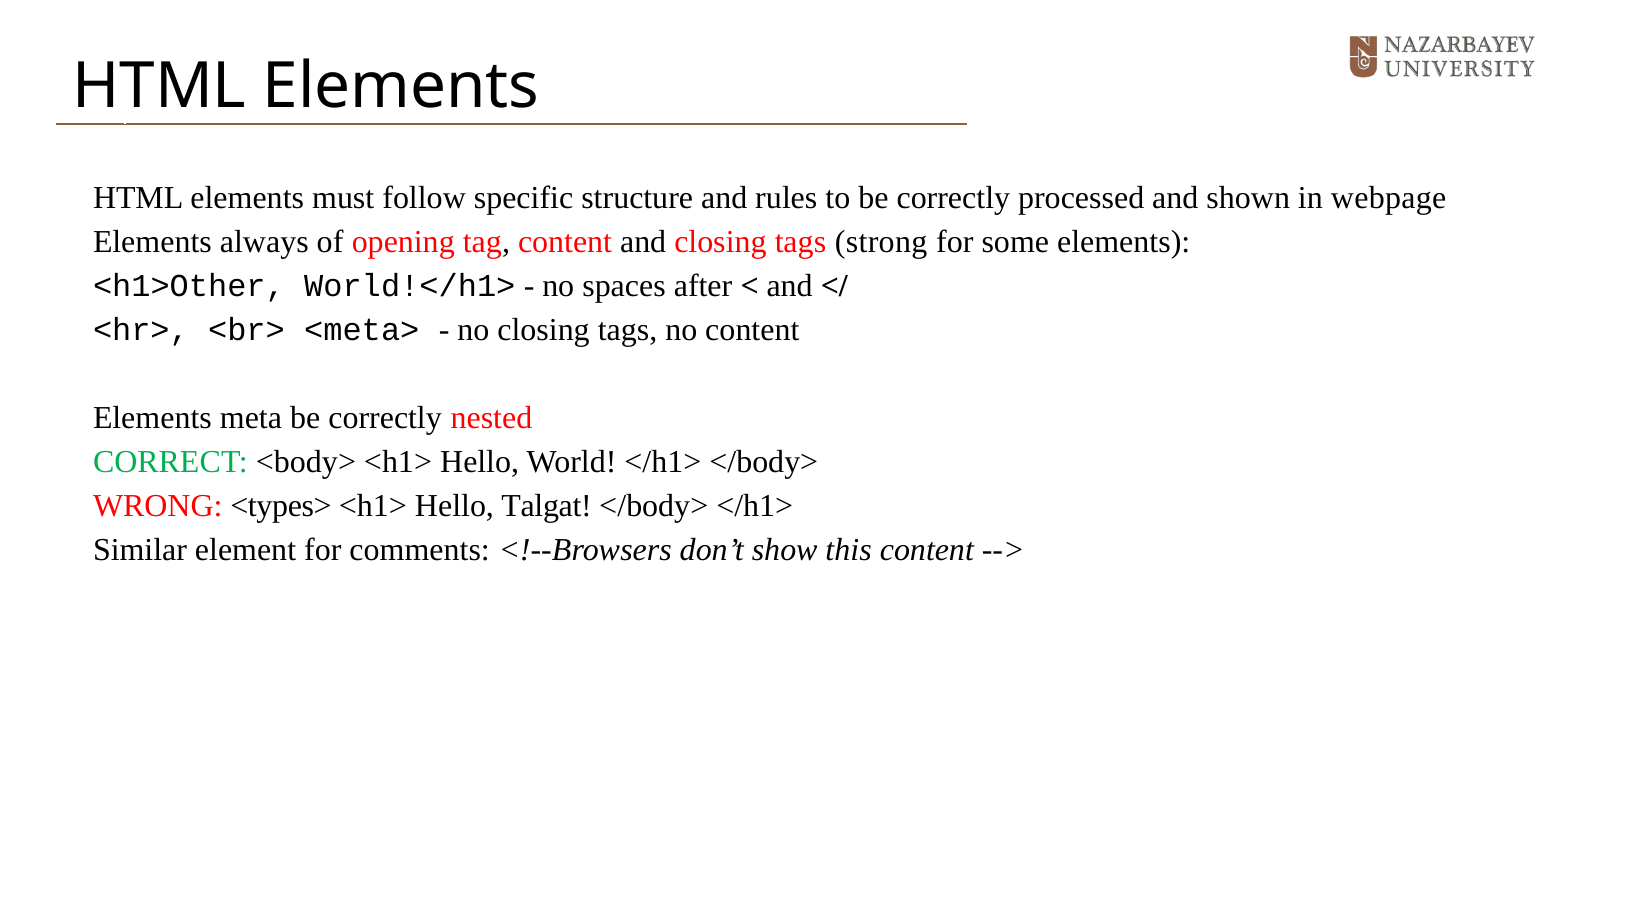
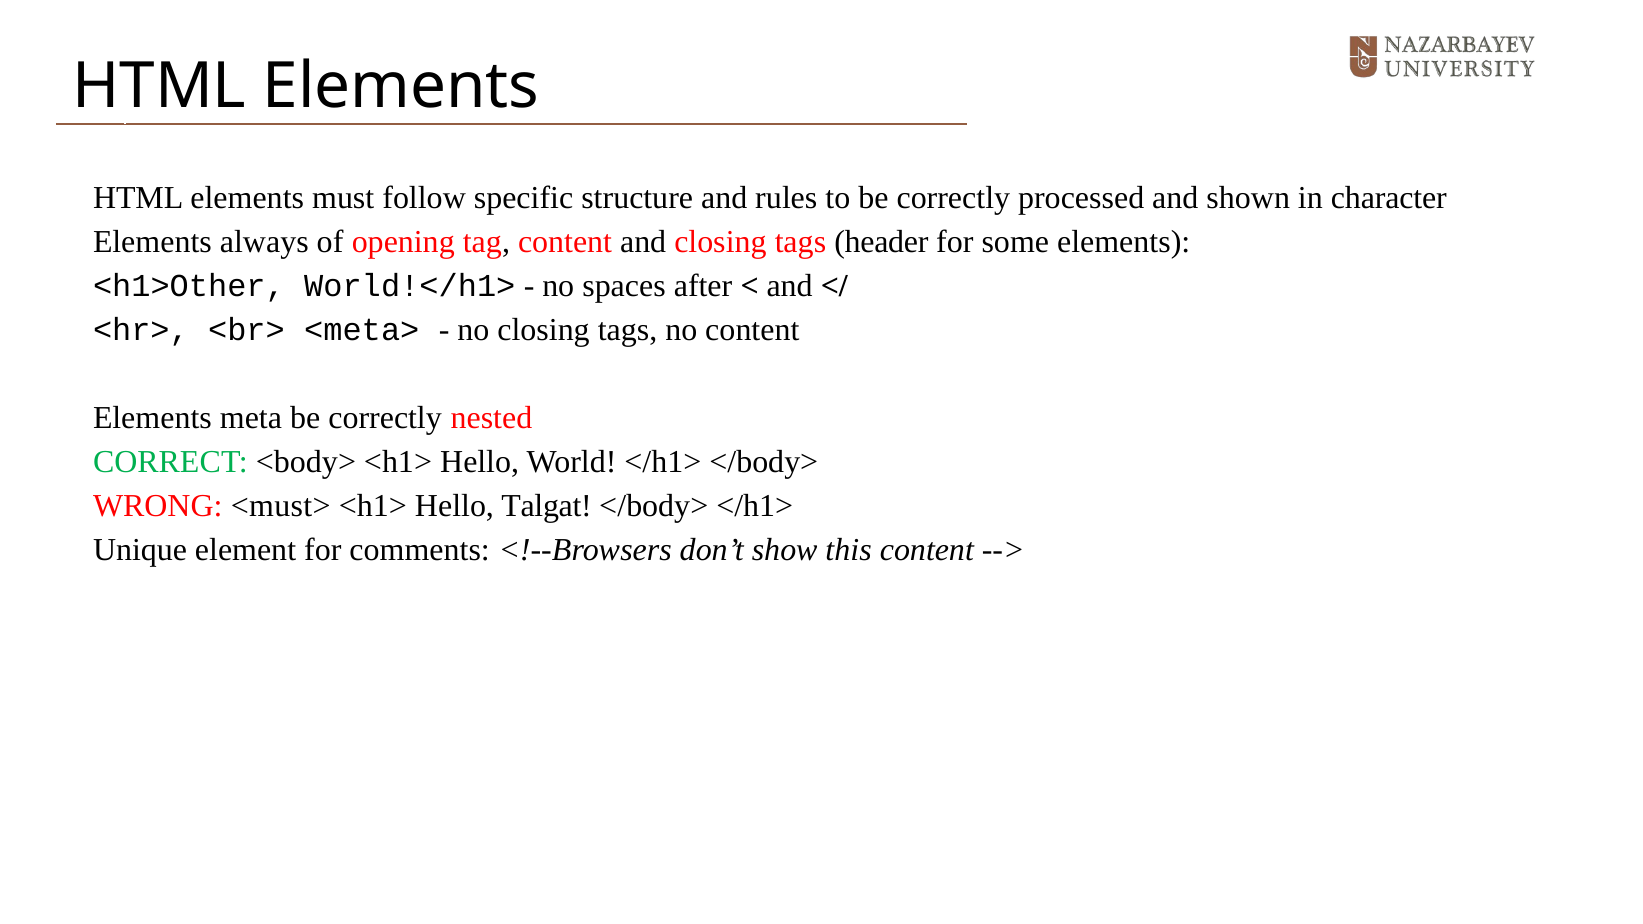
webpage: webpage -> character (1389, 198)
strong: strong -> header (881, 242)
<types>: <types> -> <must> (281, 506)
Similar: Similar -> Unique (140, 550)
